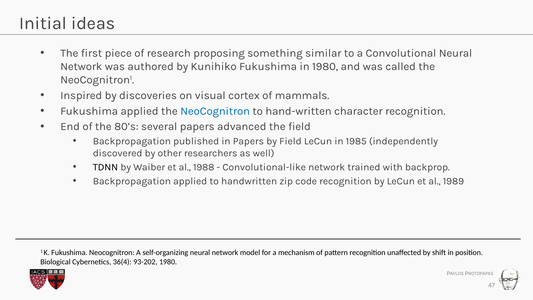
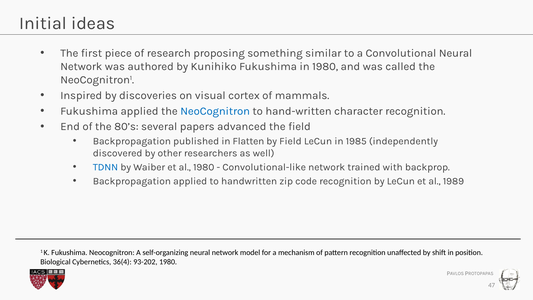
in Papers: Papers -> Flatten (248, 141)
TDNN colour: black -> blue (105, 167)
al 1988: 1988 -> 1980 (204, 167)
